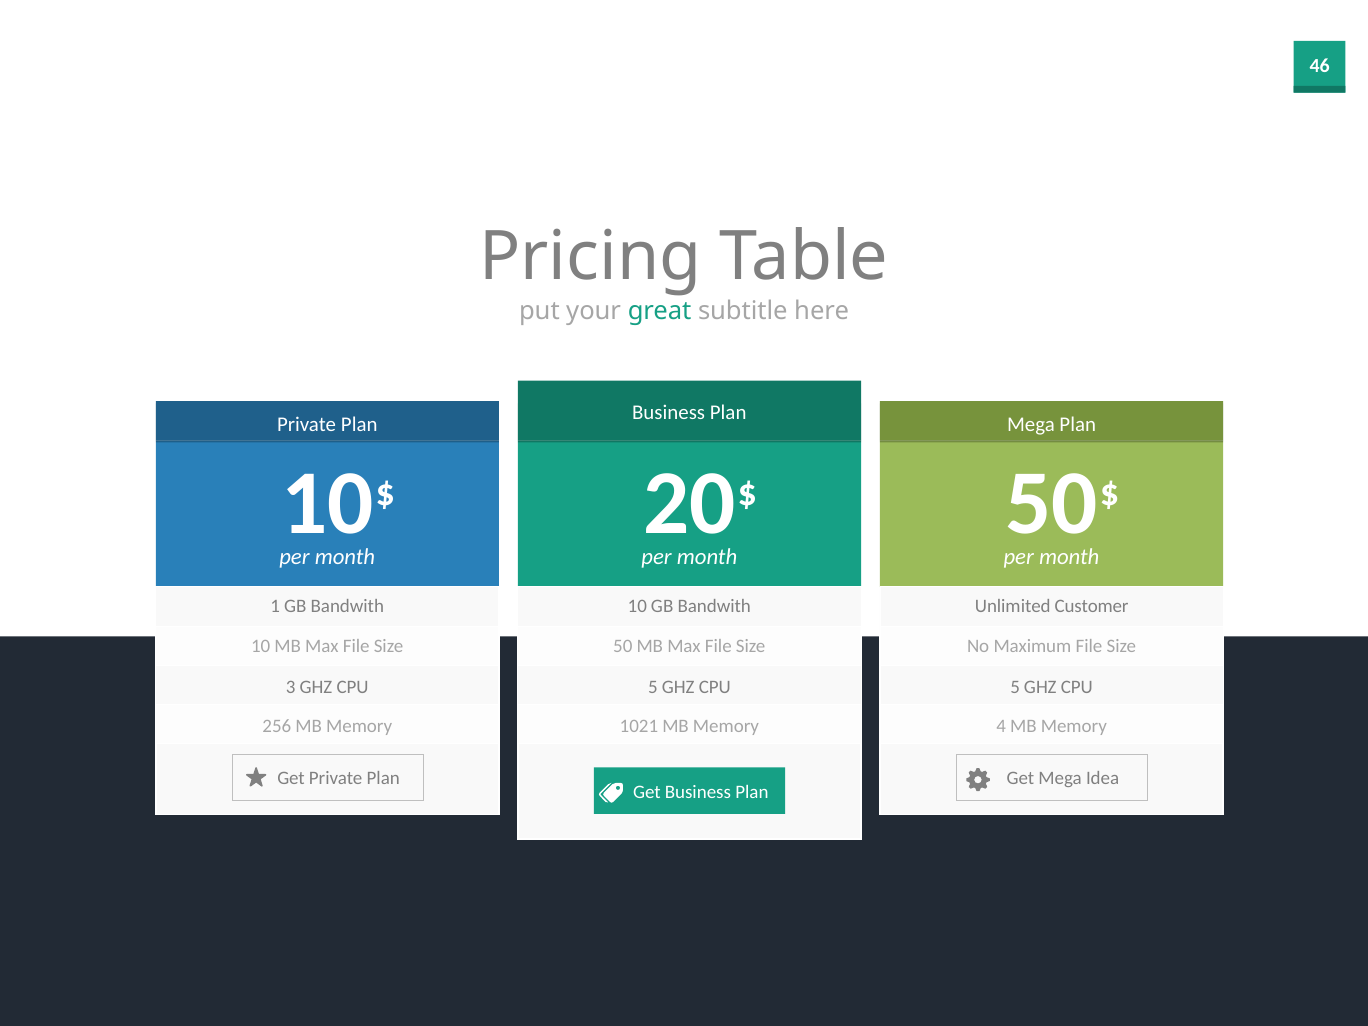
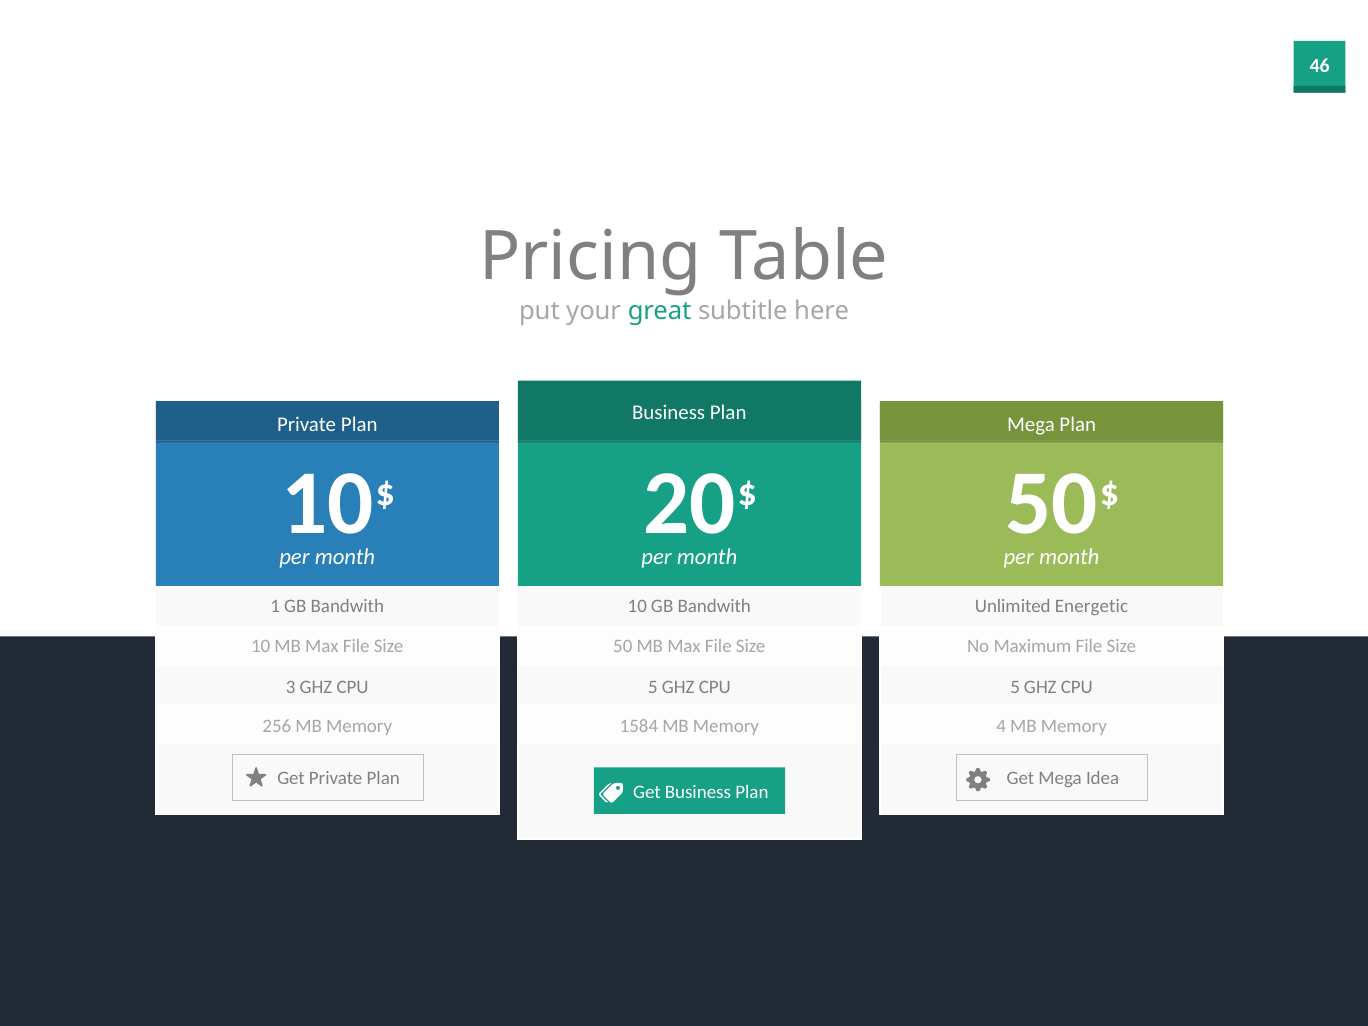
Customer: Customer -> Energetic (1091, 606)
1021: 1021 -> 1584 (639, 726)
